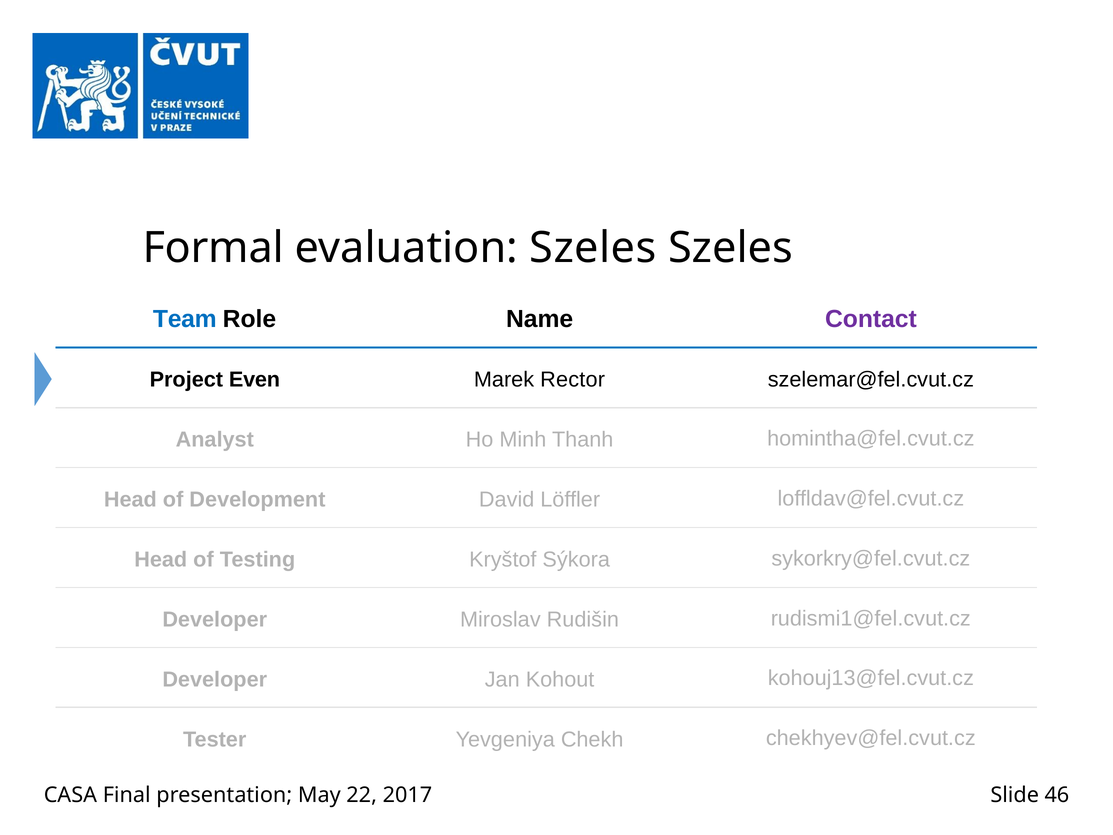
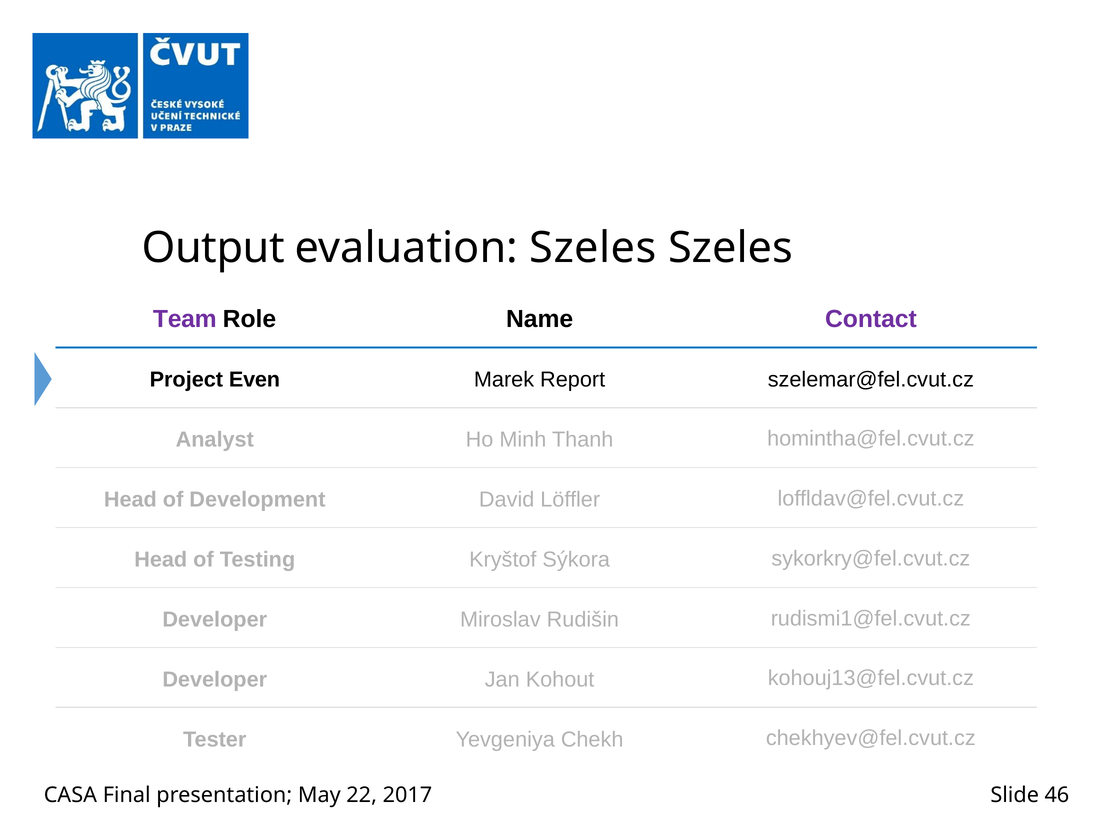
Formal: Formal -> Output (213, 248)
Team colour: blue -> purple (185, 319)
Rector: Rector -> Report (573, 380)
